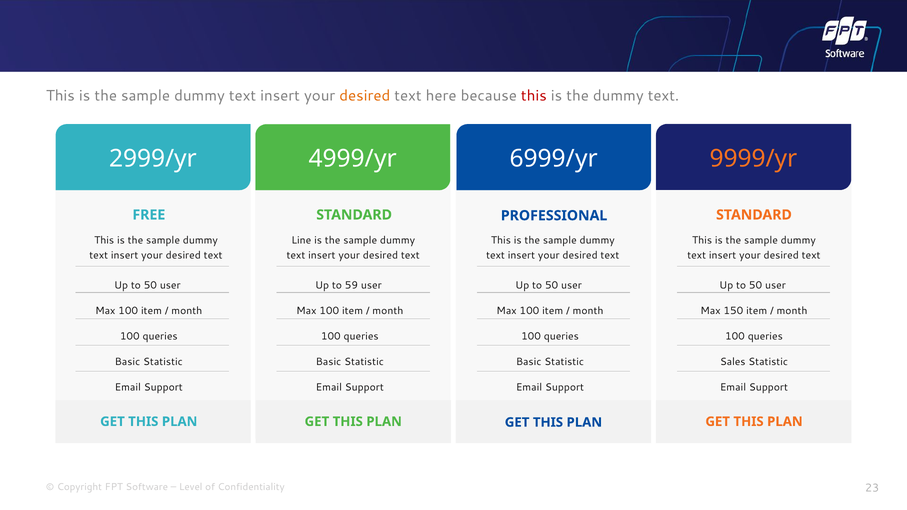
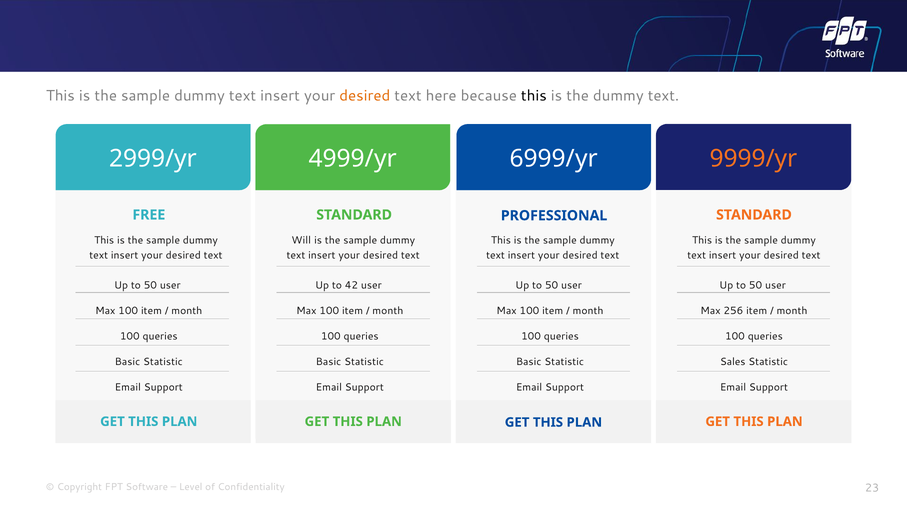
this colour: red -> black (534, 96)
Line: Line -> Will (301, 240)
59: 59 -> 42 (351, 285)
150: 150 -> 256 (733, 311)
